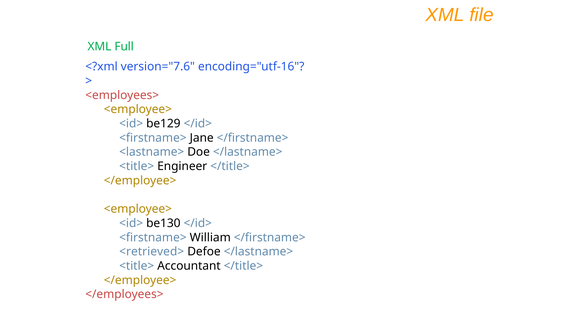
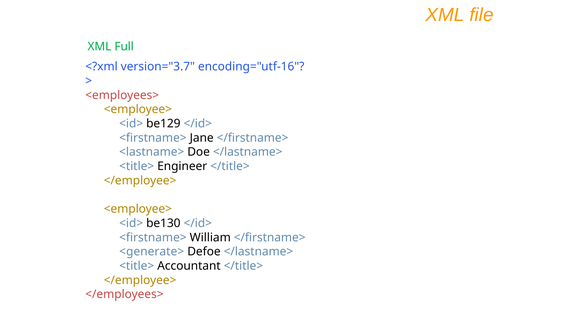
version="7.6: version="7.6 -> version="3.7 (158, 67)
<retrieved>: <retrieved> -> <generate> (152, 252)
